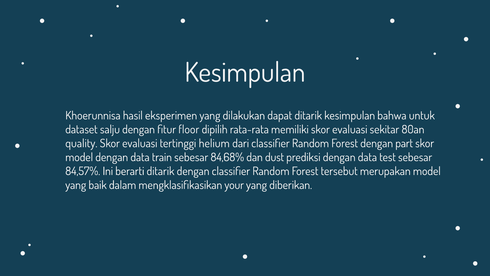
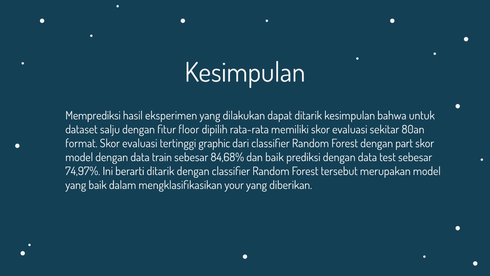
Khoerunnisa: Khoerunnisa -> Memprediksi (93, 115)
quality: quality -> format (81, 143)
helium: helium -> graphic (214, 143)
dan dust: dust -> baik (274, 157)
84,57%: 84,57% -> 74,97% (83, 171)
